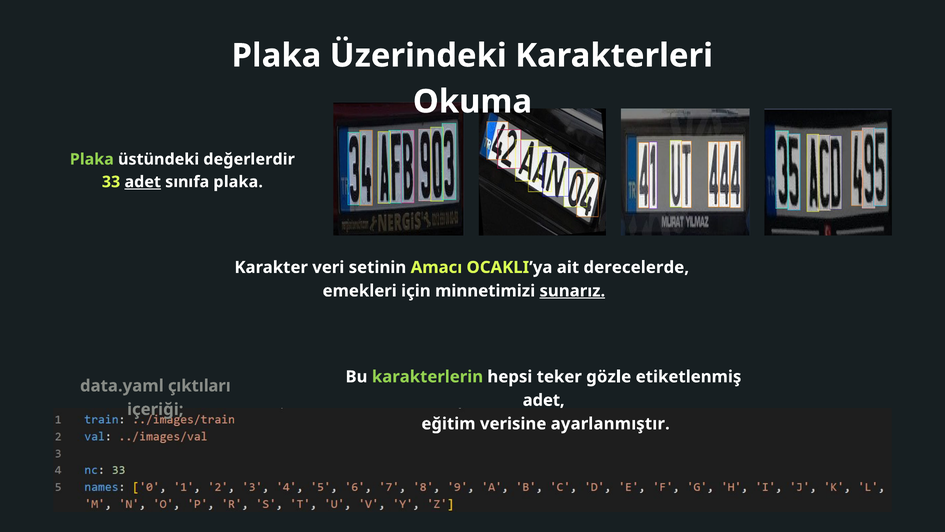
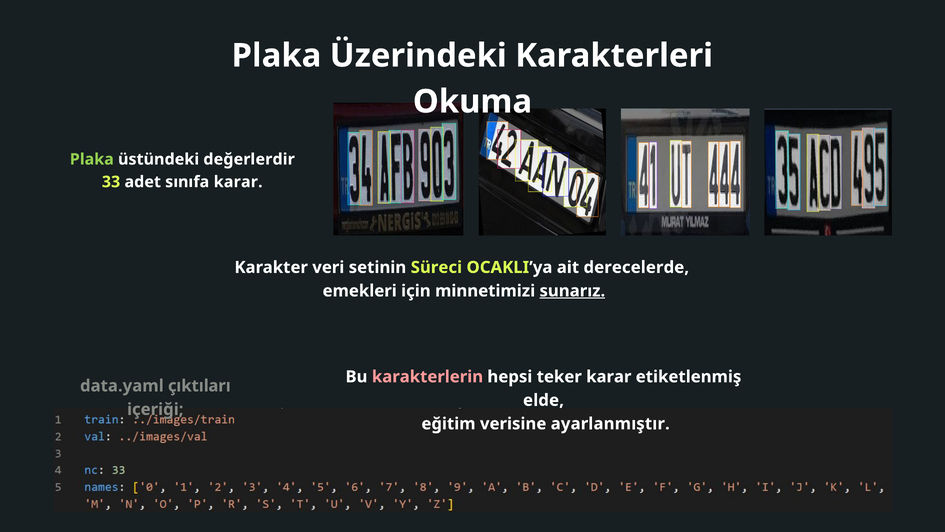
adet underline: present -> none (143, 182)
sınıfa plaka: plaka -> karar (238, 182)
Amacı: Amacı -> Süreci (436, 267)
karakterlerin colour: light green -> pink (427, 376)
teker gözle: gözle -> karar (609, 376)
adet: adet -> elde (543, 400)
